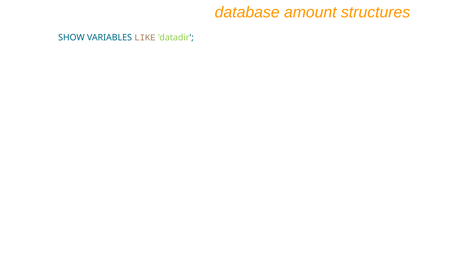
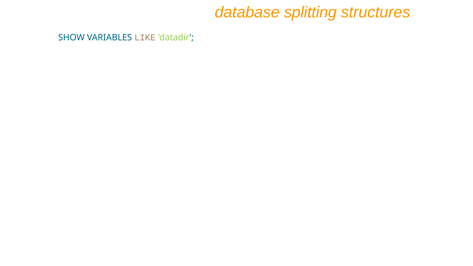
amount: amount -> splitting (310, 12)
